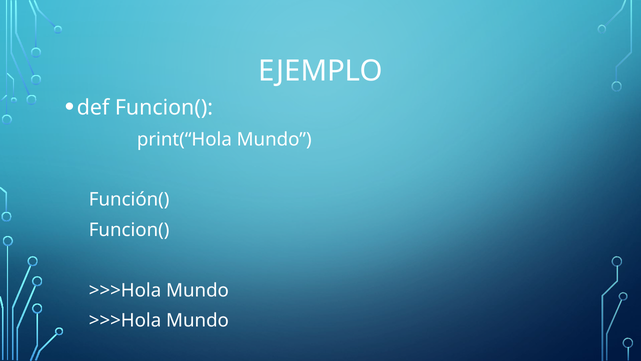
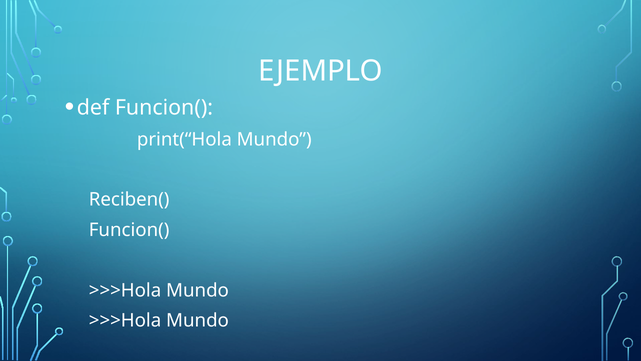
Función(: Función( -> Reciben( (129, 200)
